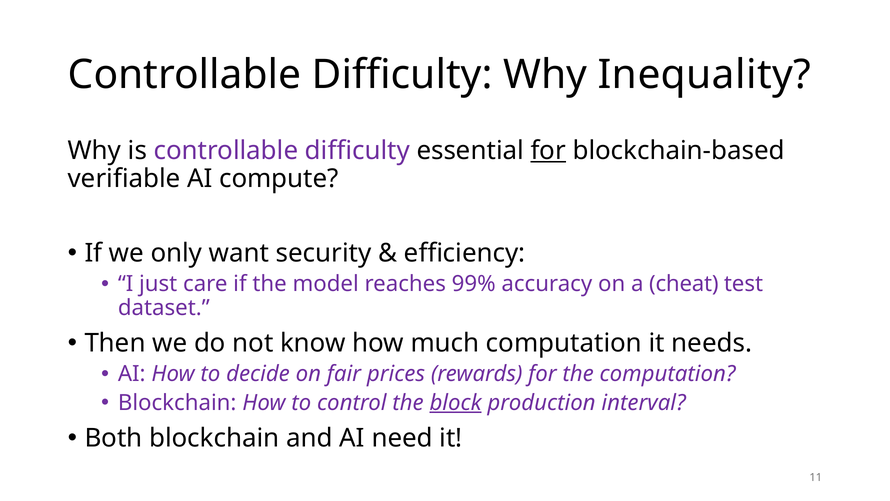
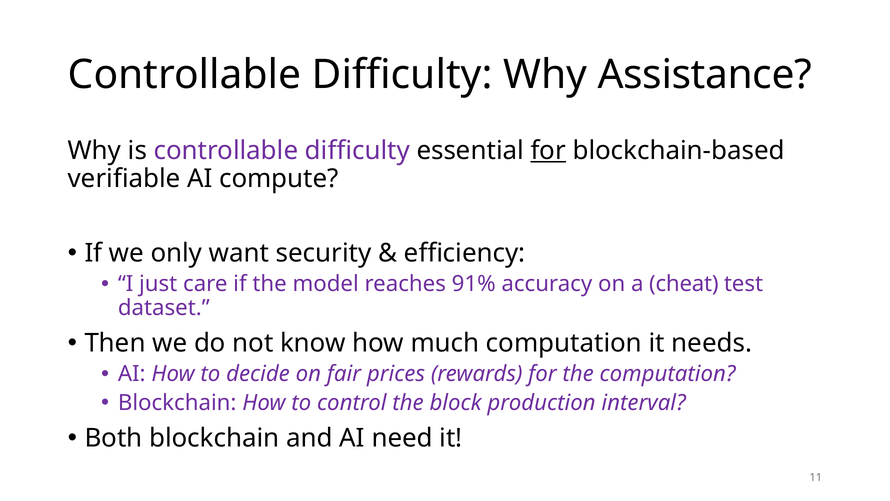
Inequality: Inequality -> Assistance (705, 75)
99%: 99% -> 91% (474, 284)
block underline: present -> none (456, 402)
